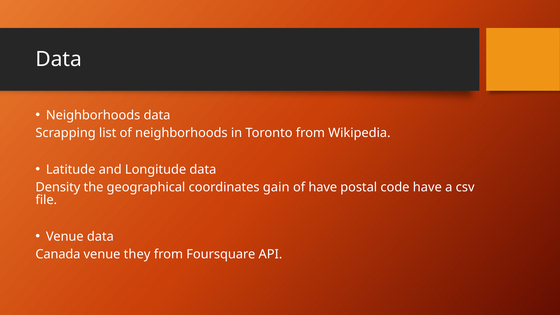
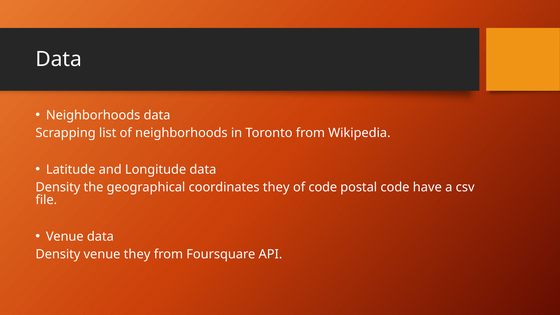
coordinates gain: gain -> they (276, 187)
of have: have -> code (323, 187)
Canada: Canada -> Density (58, 254)
